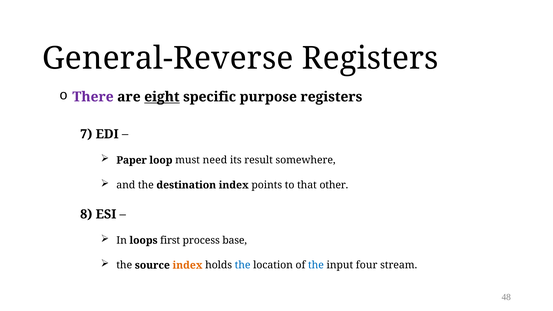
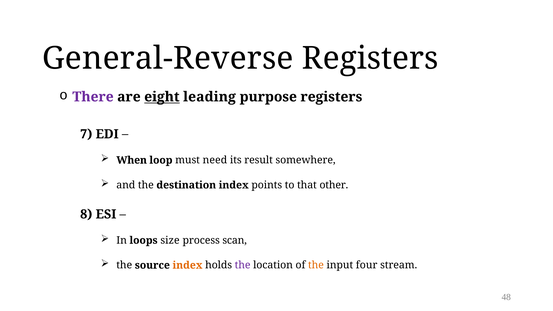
specific: specific -> leading (209, 97)
Paper: Paper -> When (132, 160)
first: first -> size (170, 240)
base: base -> scan (235, 240)
the colour: blue -> purple (243, 265)
the colour: blue -> orange (316, 265)
